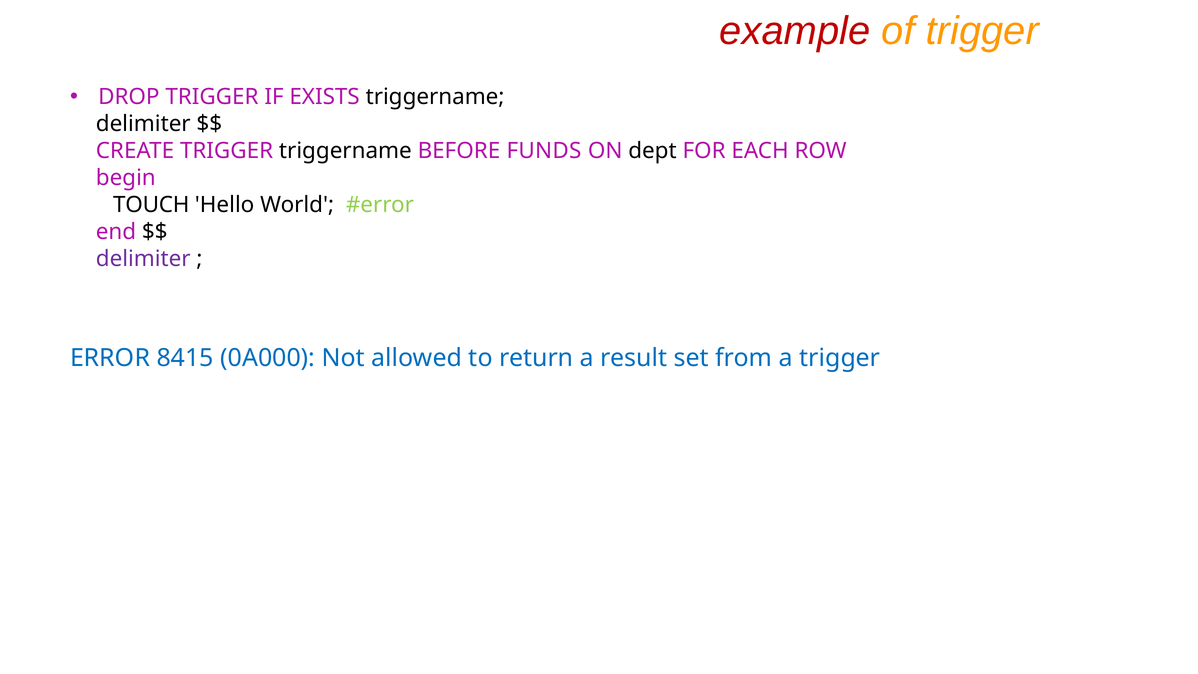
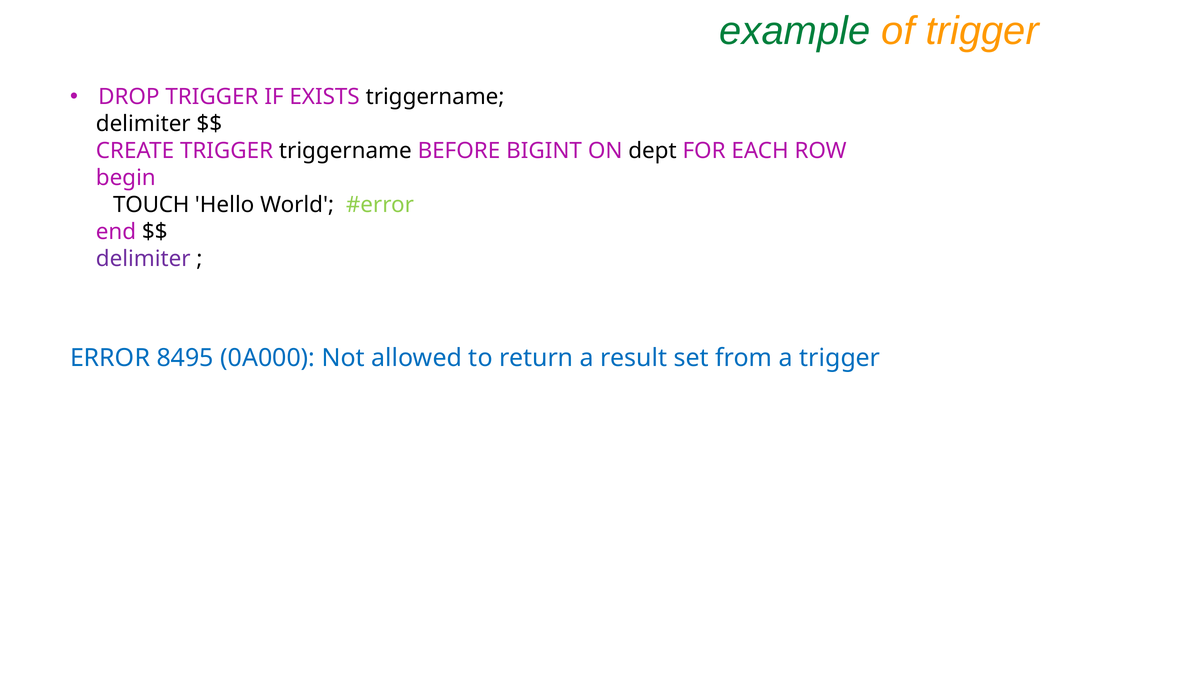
example colour: red -> green (795, 31)
FUNDS: FUNDS -> BIGINT (544, 151)
8415: 8415 -> 8495 (185, 358)
